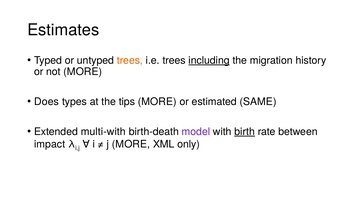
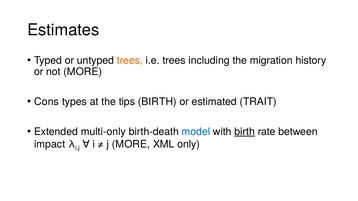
including underline: present -> none (209, 61)
Does: Does -> Cons (47, 102)
tips MORE: MORE -> BIRTH (157, 102)
SAME: SAME -> TRAIT (258, 102)
multi-with: multi-with -> multi-only (103, 132)
model colour: purple -> blue (196, 132)
